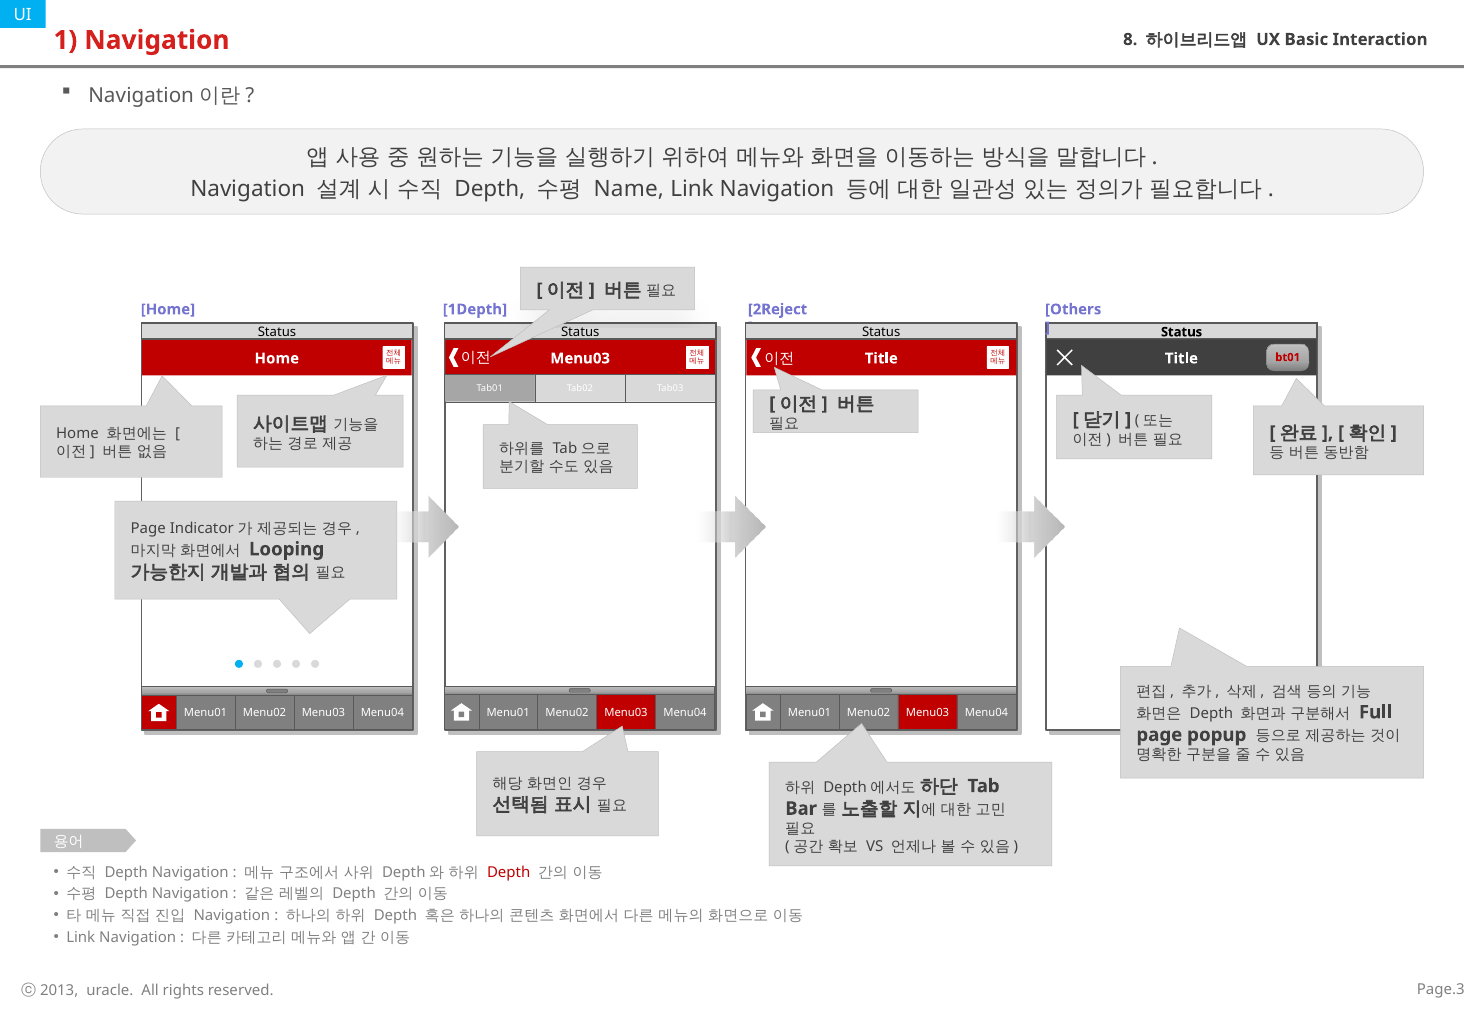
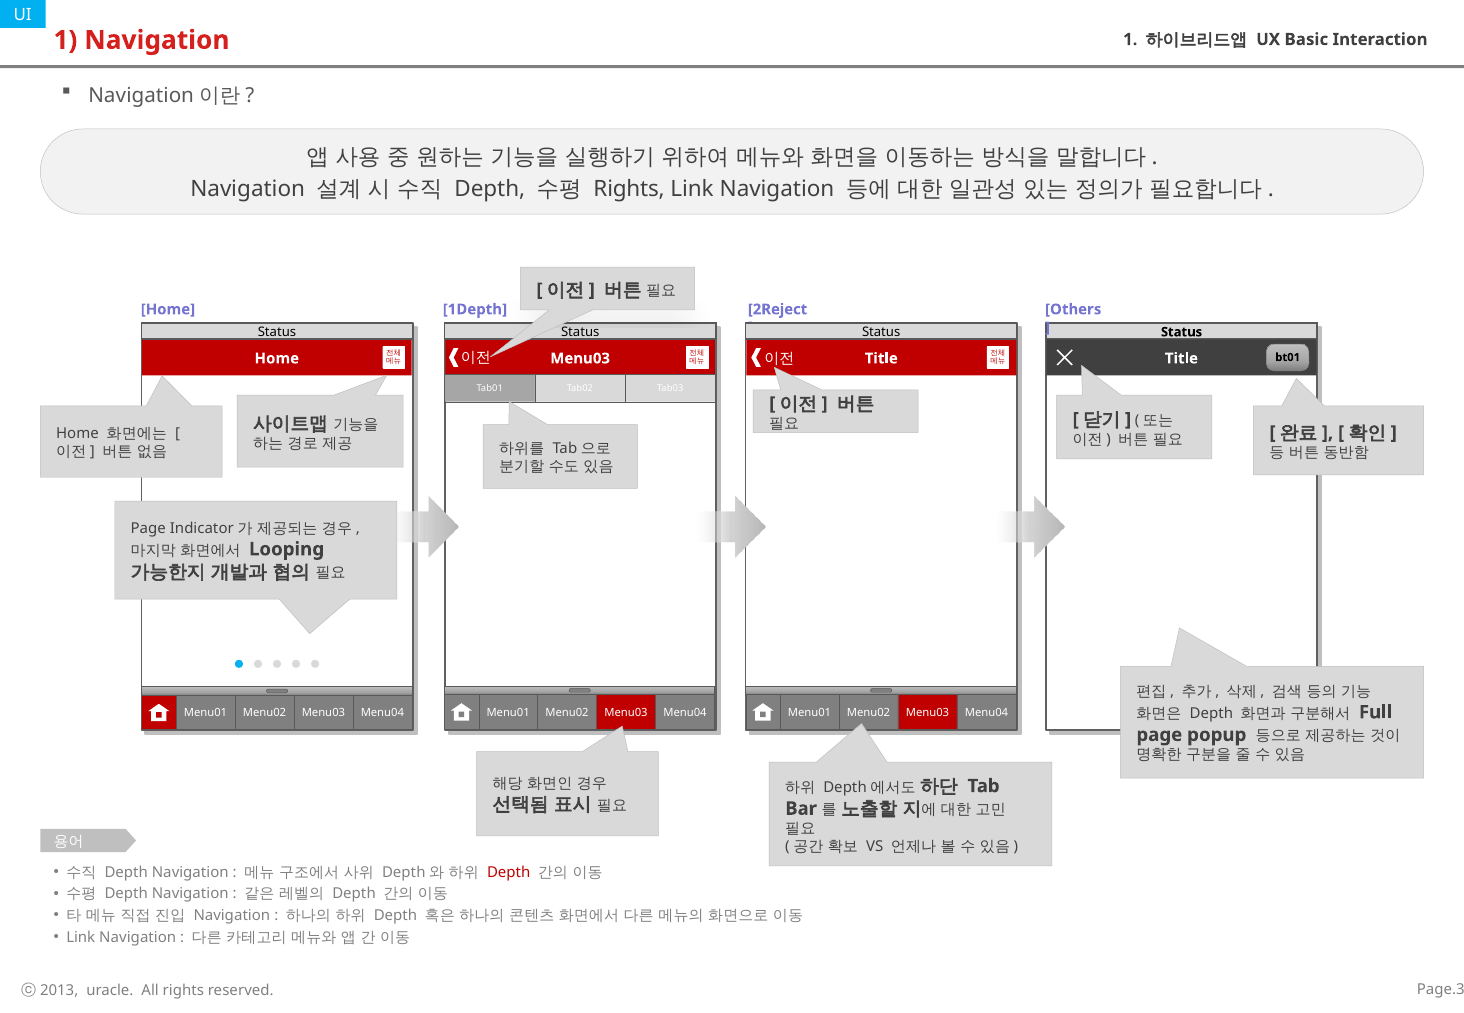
Navigation 8: 8 -> 1 (1130, 39)
Name: Name -> Rights (629, 189)
bt01 colour: red -> black (1288, 358)
